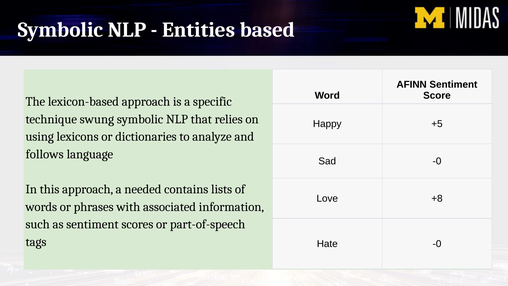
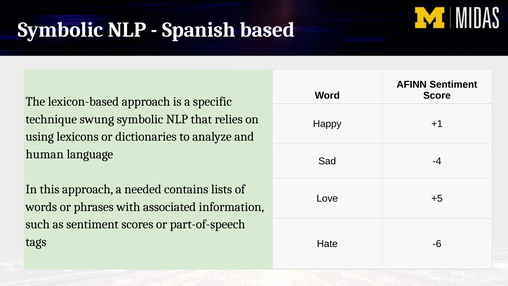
Entities: Entities -> Spanish (199, 30)
+5: +5 -> +1 (437, 124)
follows: follows -> human (45, 154)
Sad -0: -0 -> -4 (437, 161)
+8: +8 -> +5 (437, 198)
Hate -0: -0 -> -6 (437, 244)
